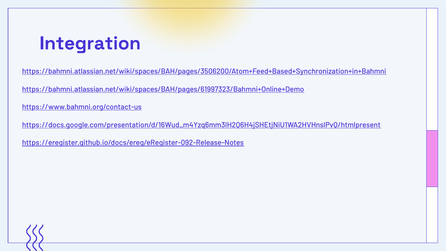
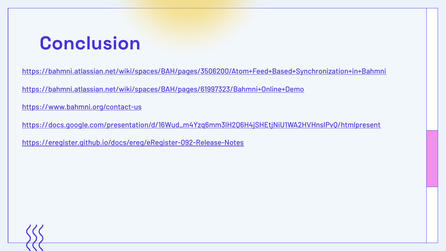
Integration: Integration -> Conclusion (90, 43)
